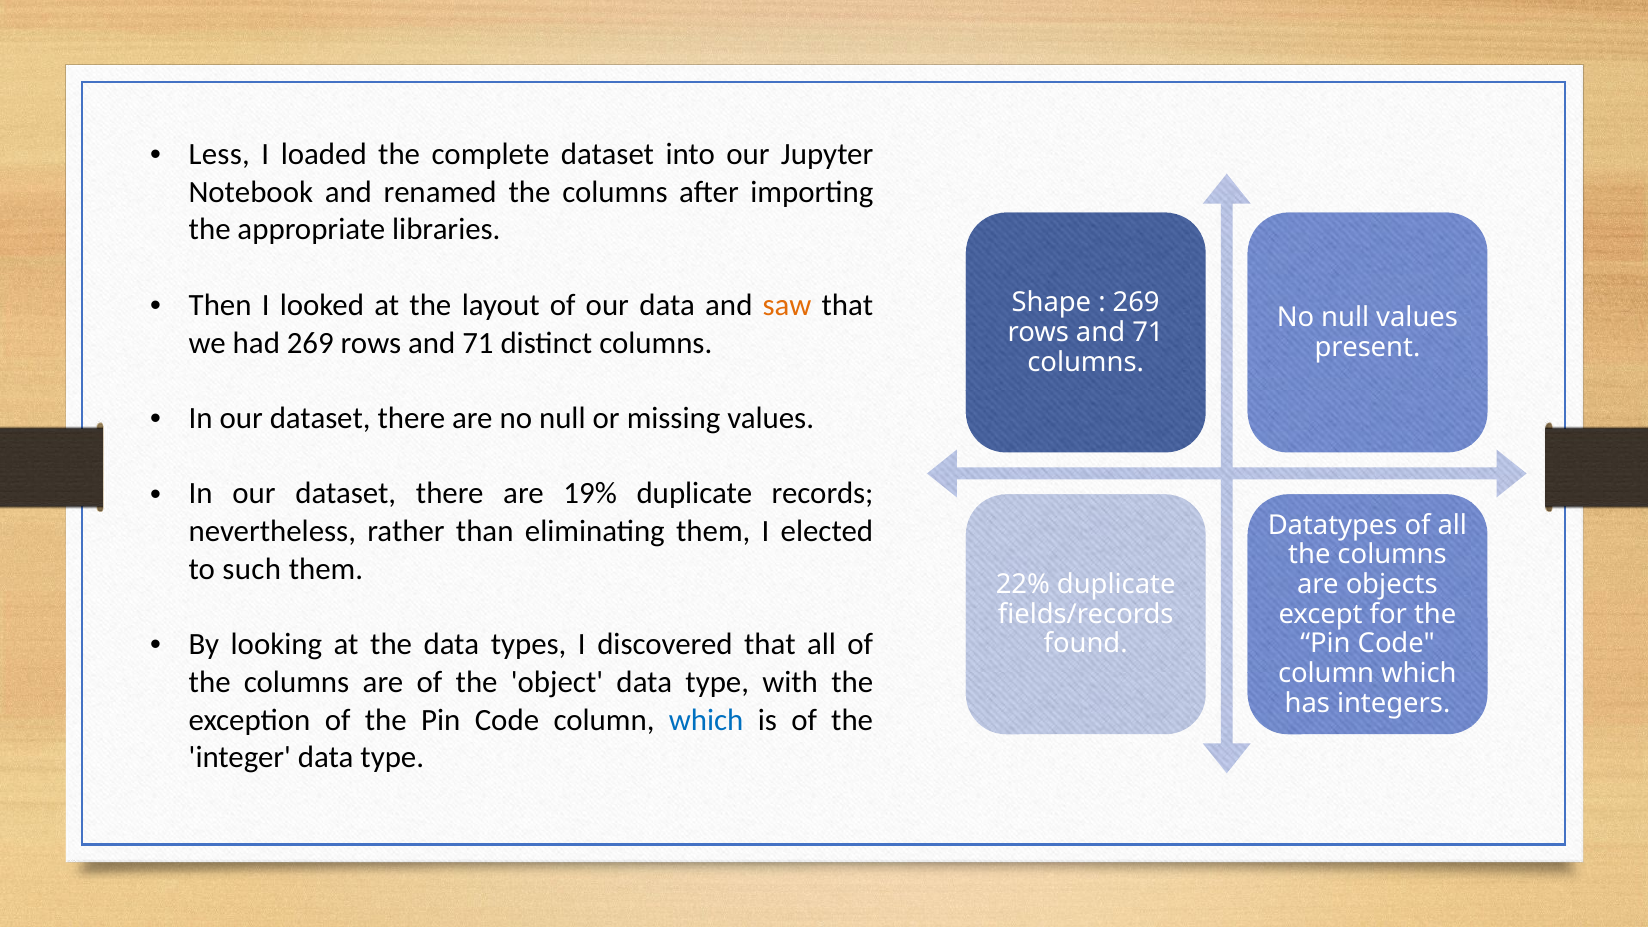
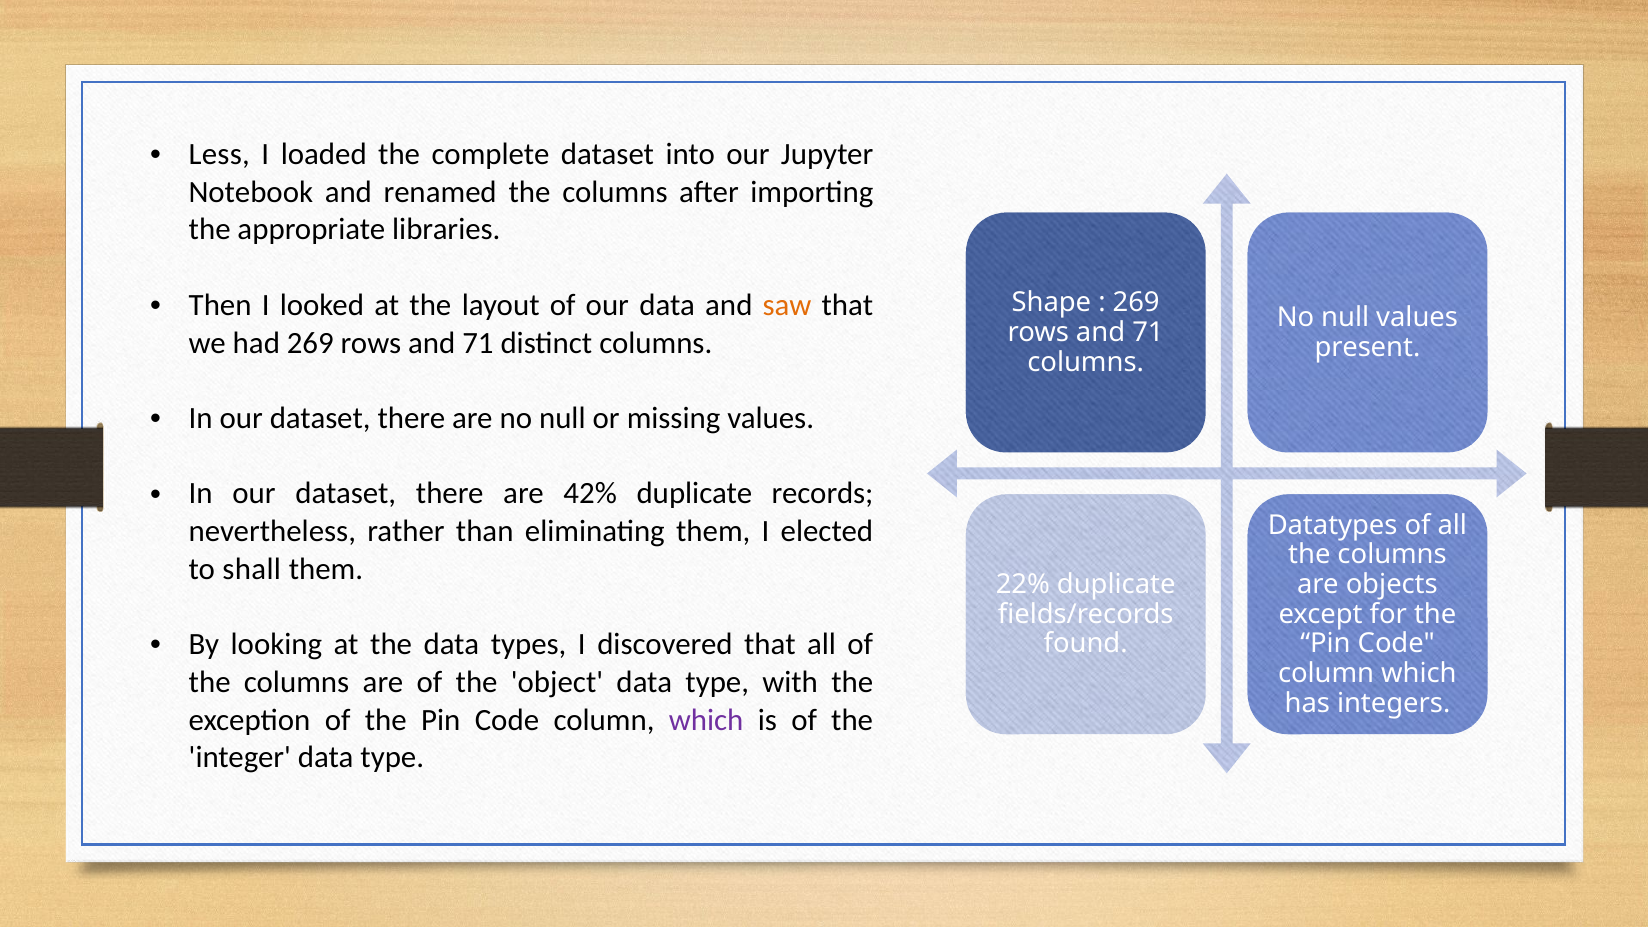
19%: 19% -> 42% (590, 494)
such: such -> shall (252, 569)
which colour: blue -> purple (706, 720)
